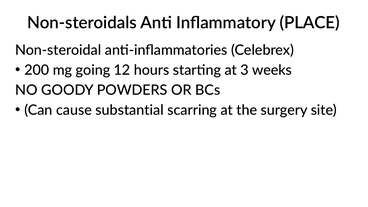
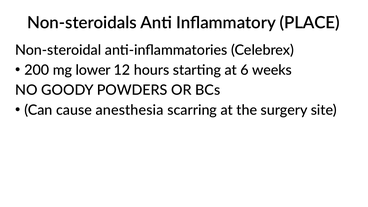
going: going -> lower (93, 70)
3: 3 -> 6 (245, 70)
substantial: substantial -> anesthesia (130, 110)
